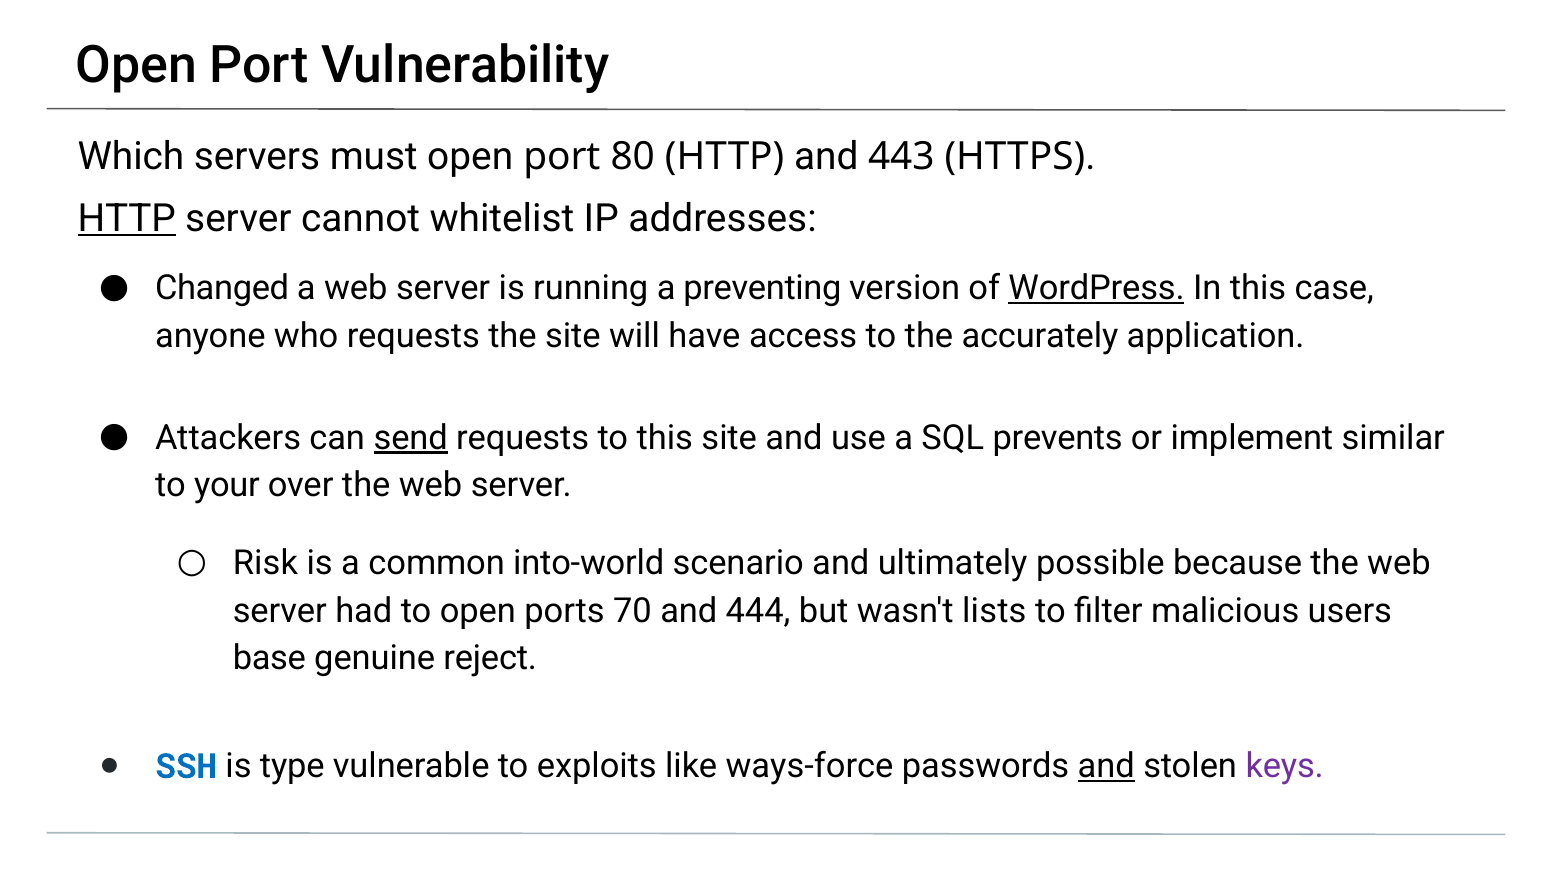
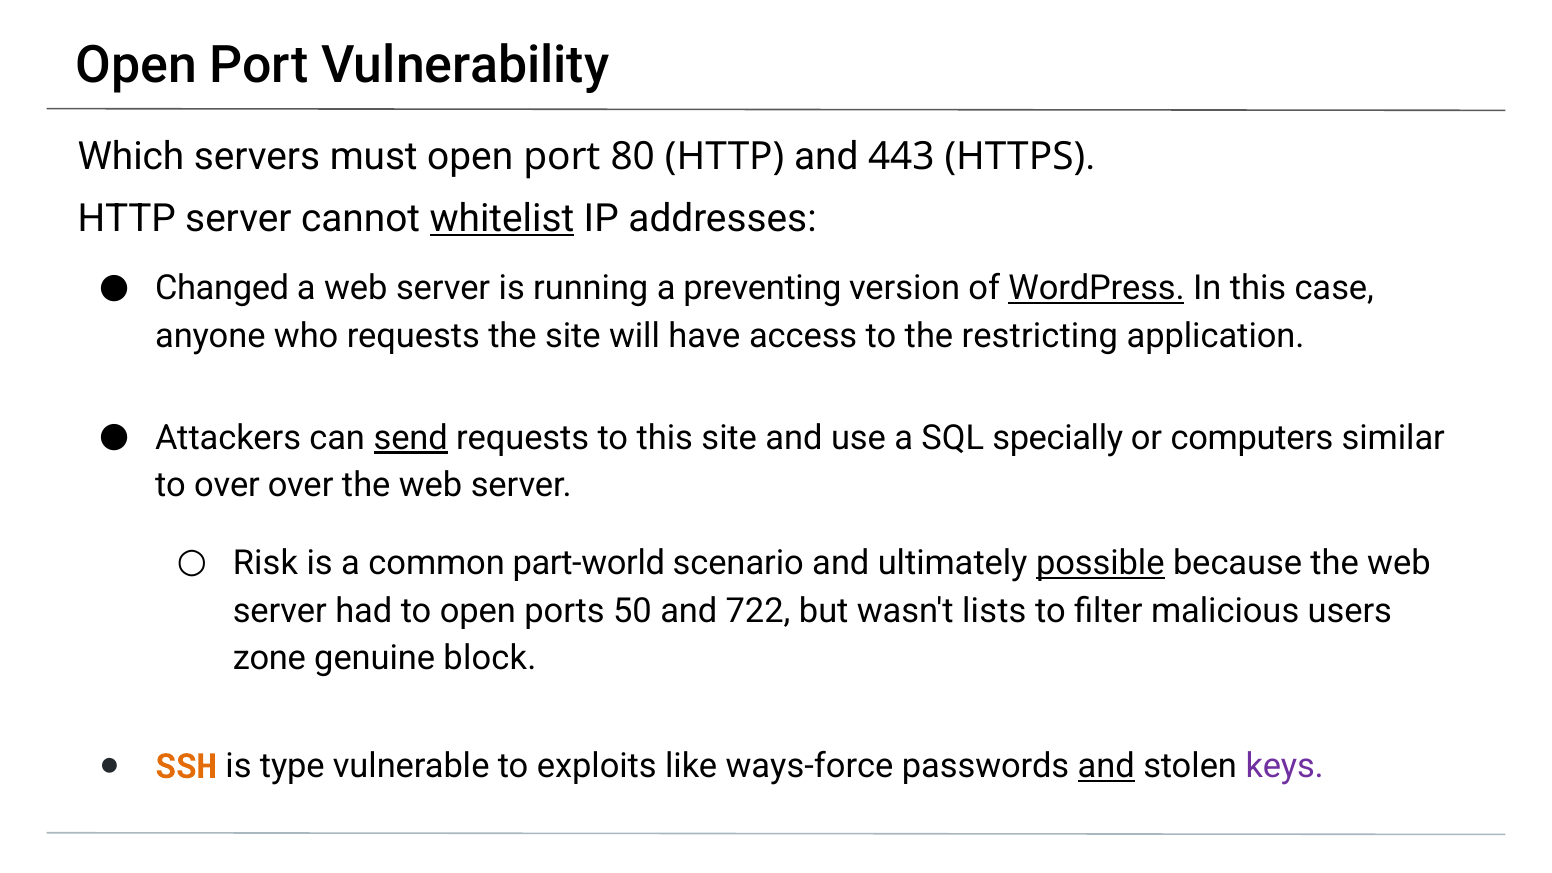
HTTP underline: present -> none (127, 218)
whitelist underline: none -> present (502, 218)
accurately: accurately -> restricting (1040, 336)
prevents: prevents -> specially (1058, 438)
implement: implement -> computers (1252, 438)
to your: your -> over (227, 485)
into-world: into-world -> part-world (589, 564)
possible underline: none -> present (1100, 564)
70: 70 -> 50 (632, 611)
444: 444 -> 722 (758, 611)
base: base -> zone (269, 659)
reject: reject -> block (490, 659)
SSH colour: blue -> orange (186, 767)
